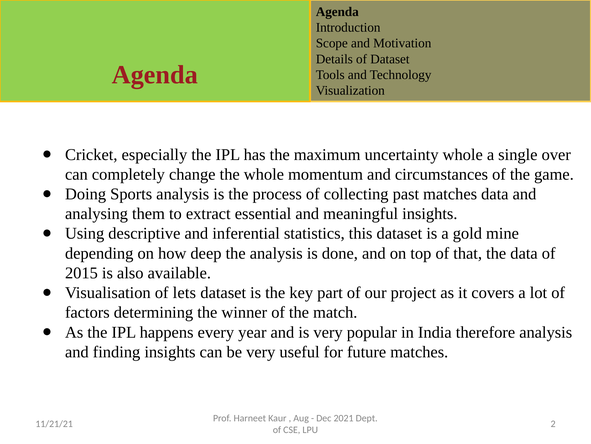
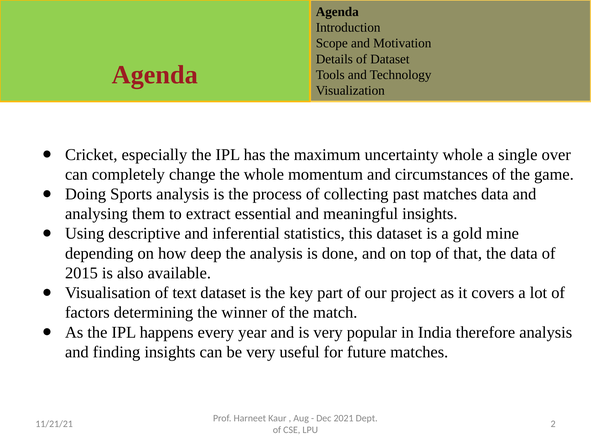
lets: lets -> text (185, 292)
